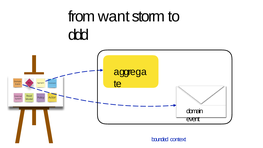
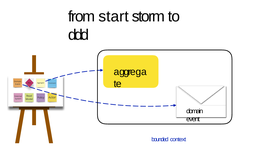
want: want -> start (114, 16)
